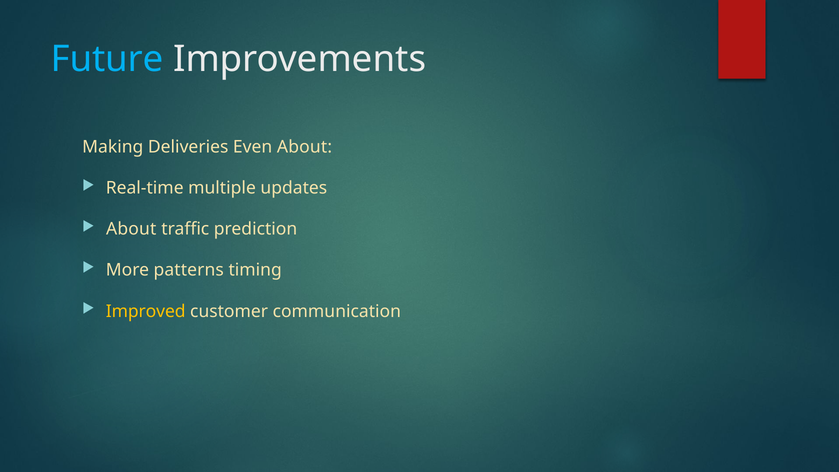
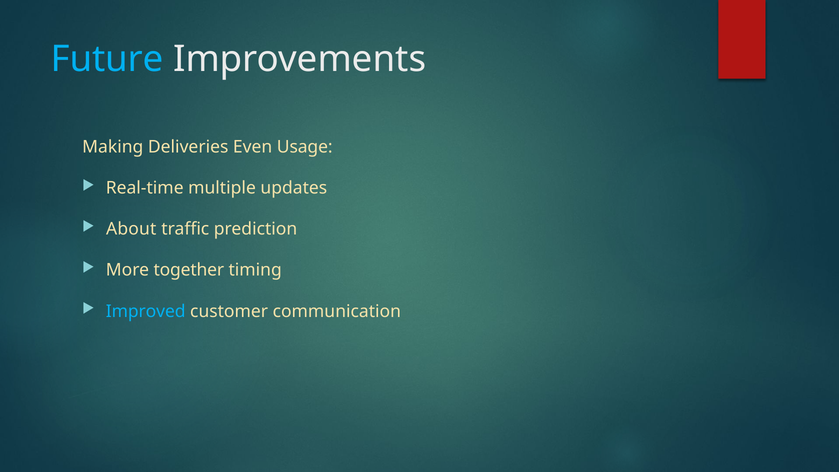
Even About: About -> Usage (305, 147)
patterns: patterns -> together (189, 270)
Improved colour: yellow -> light blue (146, 311)
